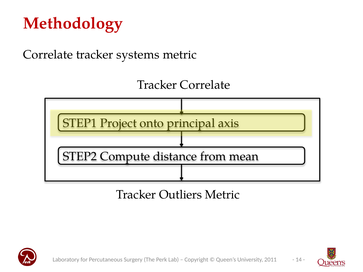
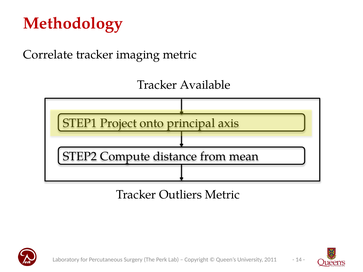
systems: systems -> imaging (138, 55)
Tracker Correlate: Correlate -> Available (205, 85)
